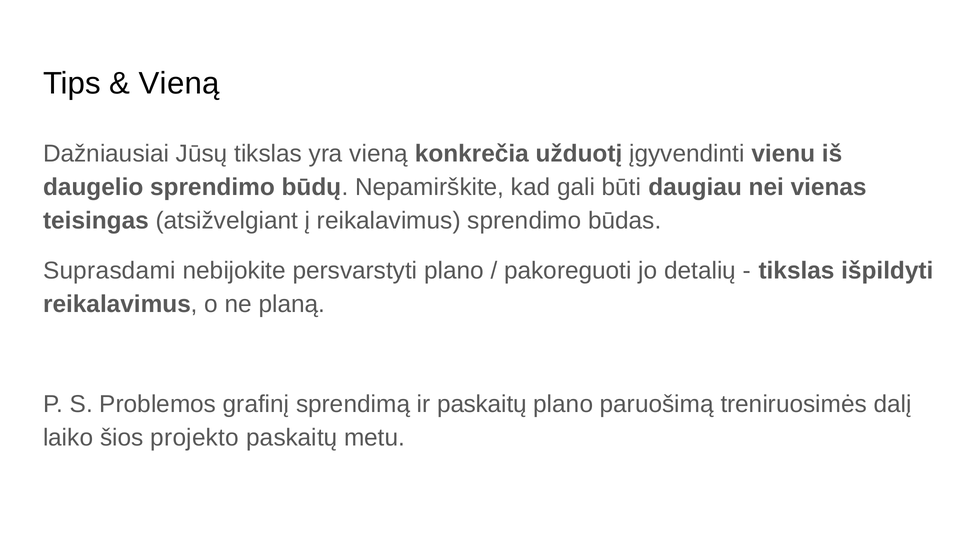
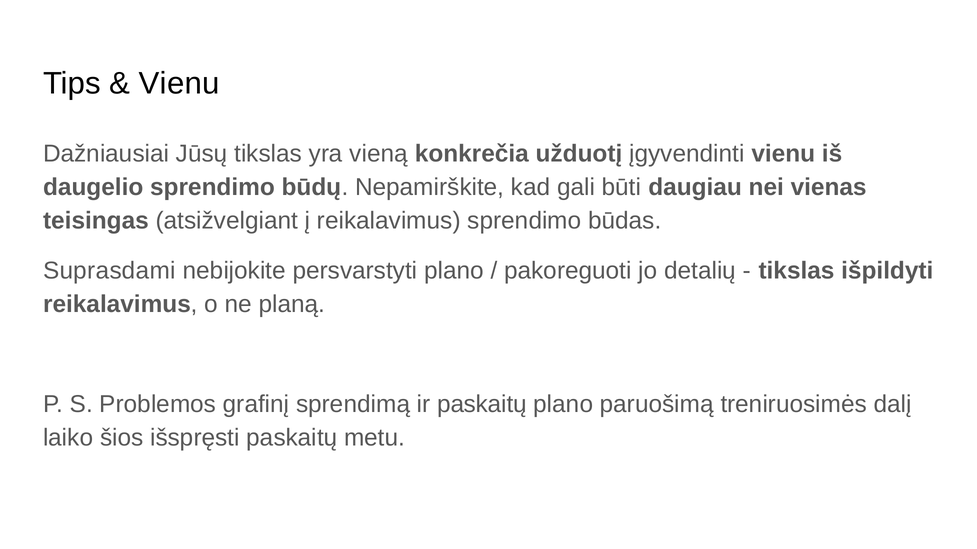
Vieną: Vieną -> Vienu (179, 84)
projekto: projekto -> išspręsti (195, 438)
